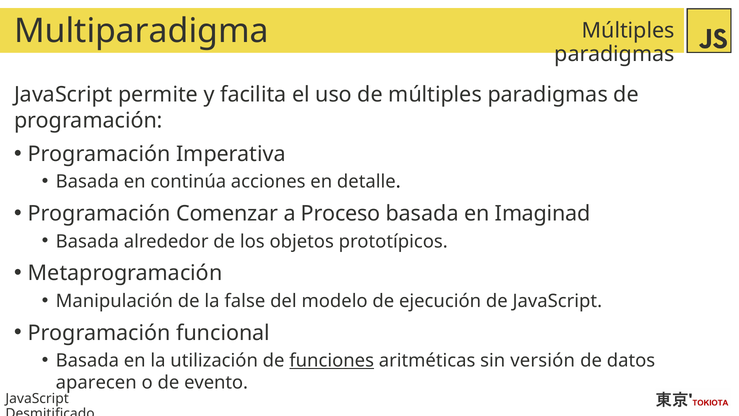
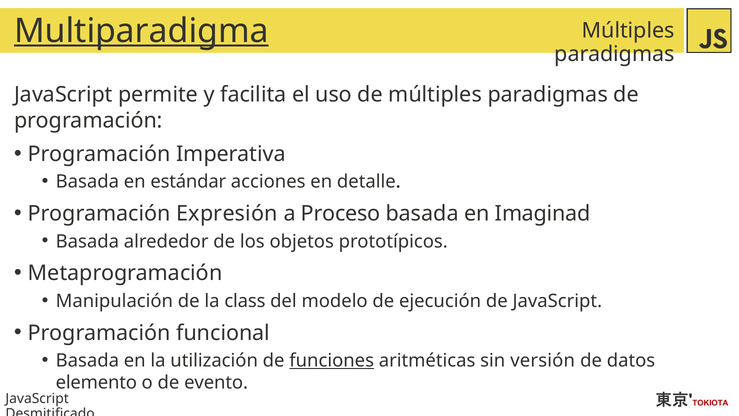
Multiparadigma underline: none -> present (141, 31)
continúa: continúa -> estándar (188, 182)
Comenzar: Comenzar -> Expresión (227, 214)
false: false -> class (245, 301)
aparecen: aparecen -> elemento (96, 383)
